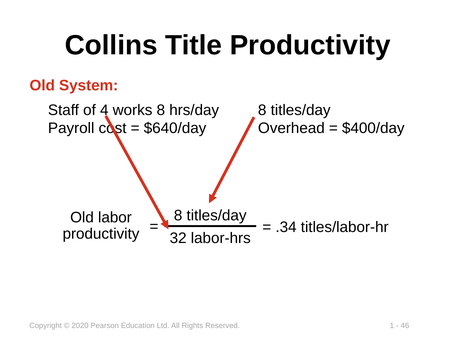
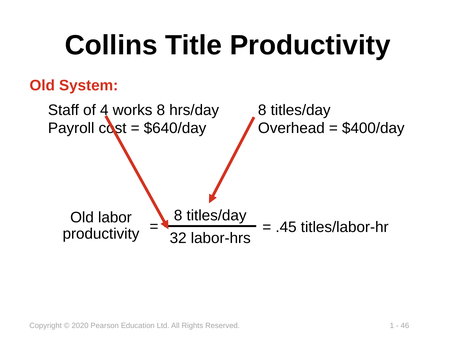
.34: .34 -> .45 (286, 227)
